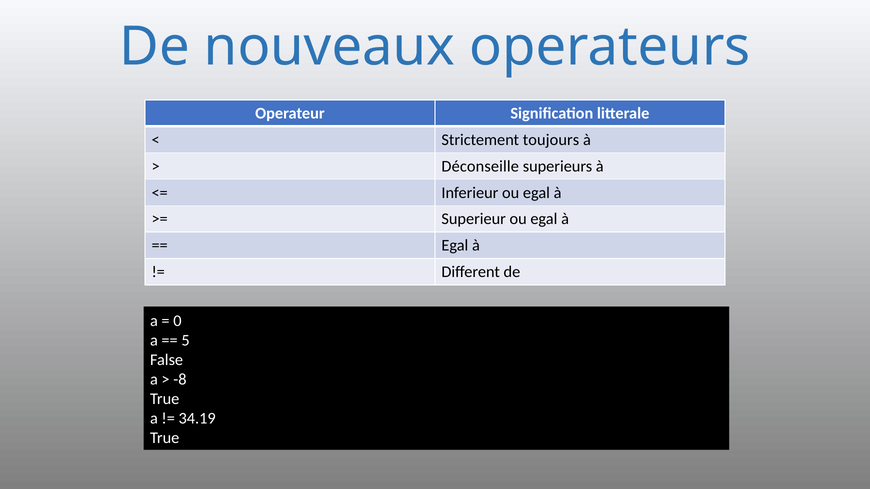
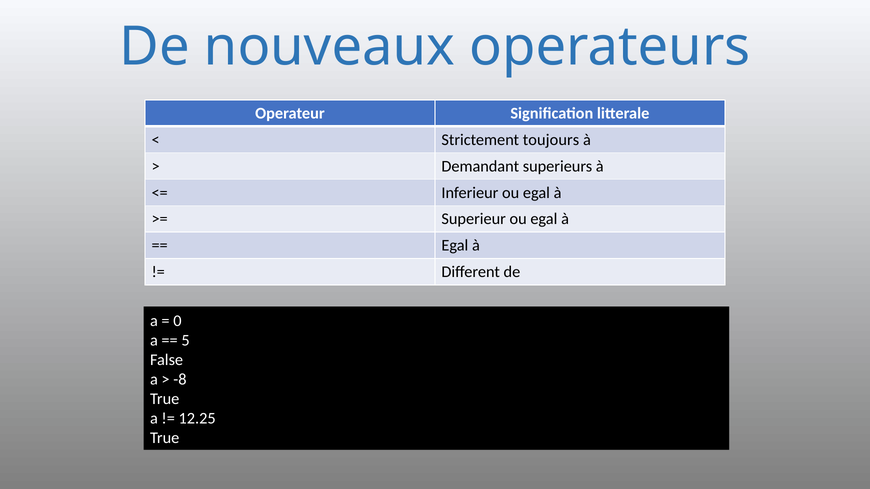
Déconseille: Déconseille -> Demandant (480, 166)
34.19: 34.19 -> 12.25 (197, 419)
